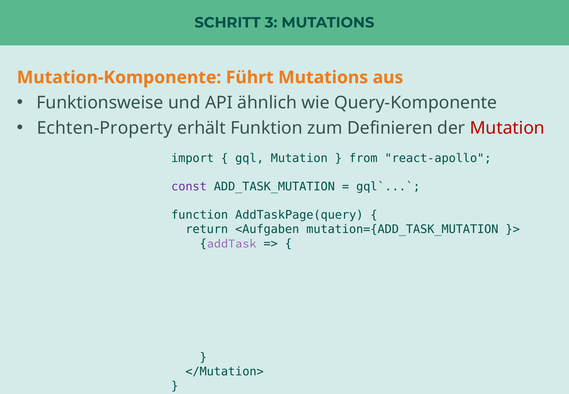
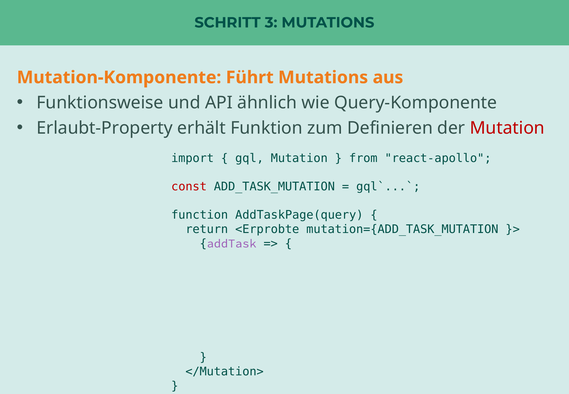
Echten-Property: Echten-Property -> Erlaubt-Property (105, 128)
const colour: purple -> red (189, 187)
<Aufgaben: <Aufgaben -> <Erprobte (267, 229)
